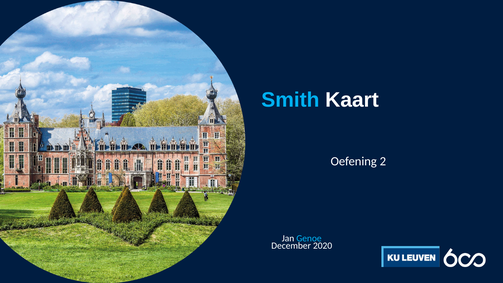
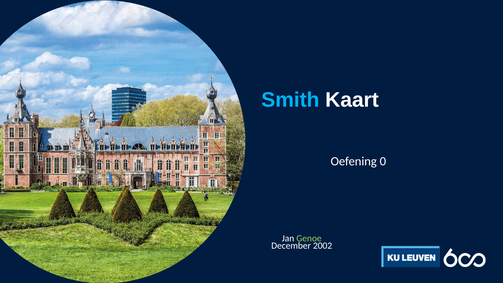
2: 2 -> 0 (383, 161)
Genoe colour: light blue -> light green (309, 238)
2020: 2020 -> 2002 (323, 246)
